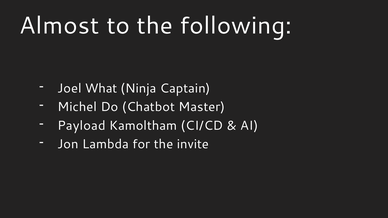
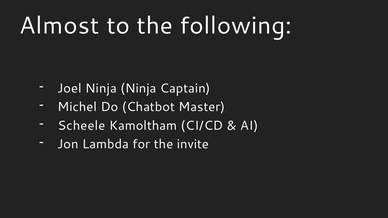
Joel What: What -> Ninja (101, 88)
Payload: Payload -> Scheele (81, 126)
